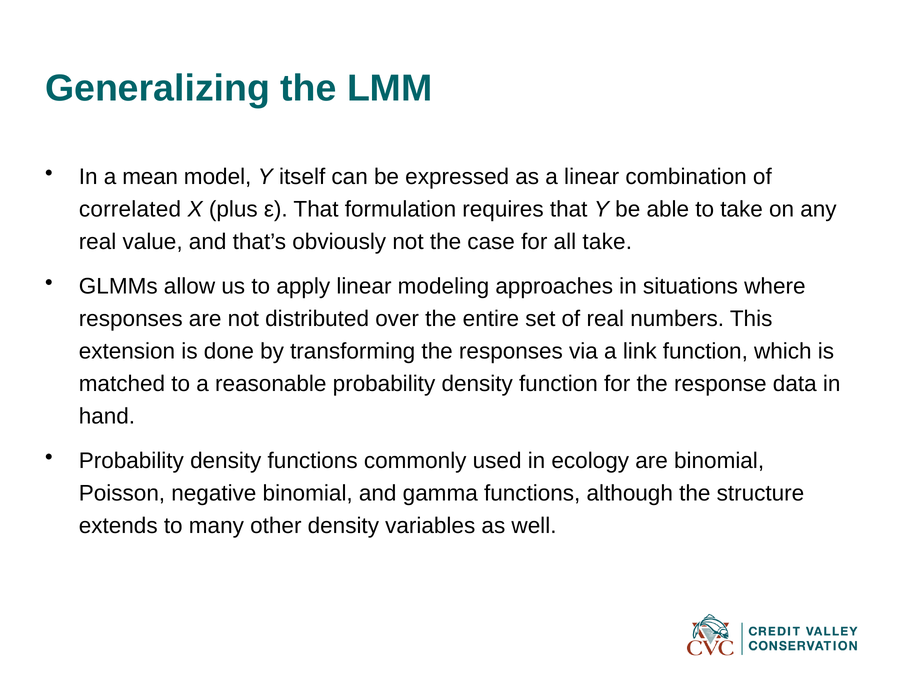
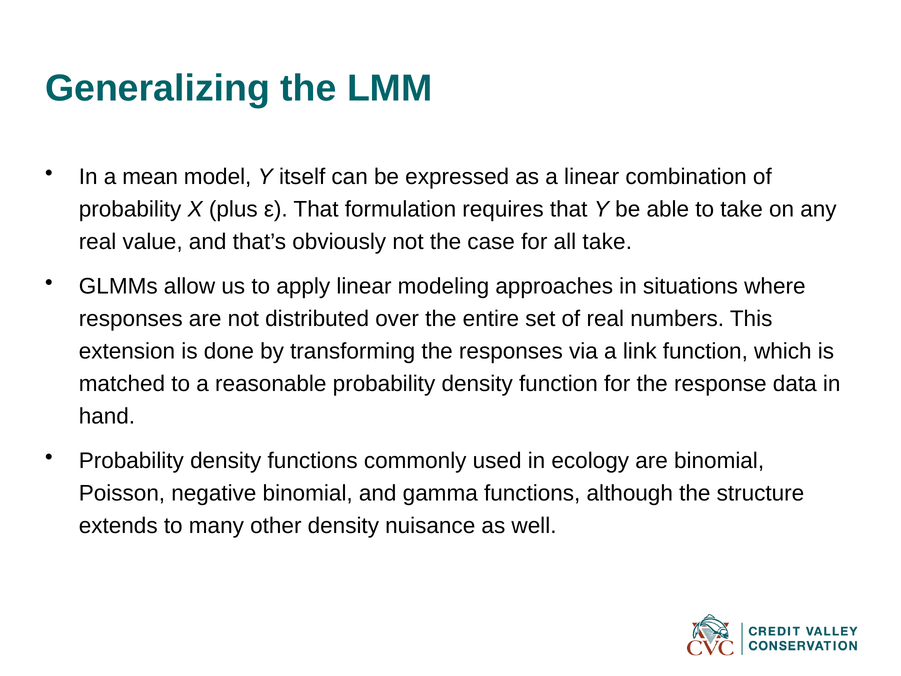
correlated: correlated -> probability (130, 209)
variables: variables -> nuisance (430, 526)
